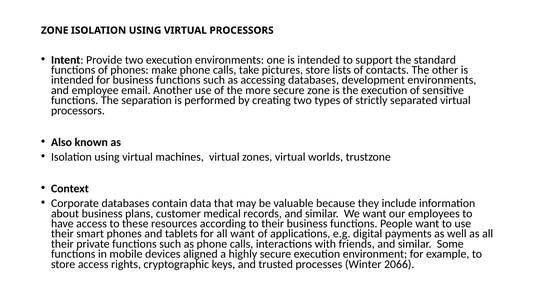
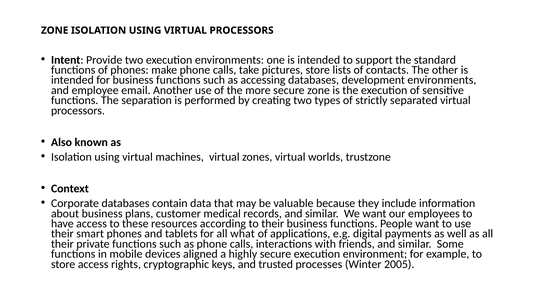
all want: want -> what (243, 234)
2066: 2066 -> 2005 (399, 264)
